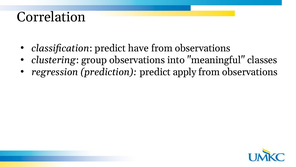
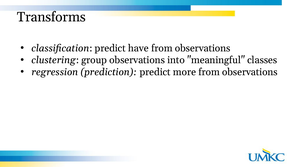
Correlation: Correlation -> Transforms (51, 17)
apply: apply -> more (185, 72)
